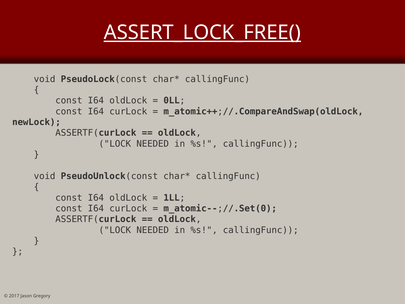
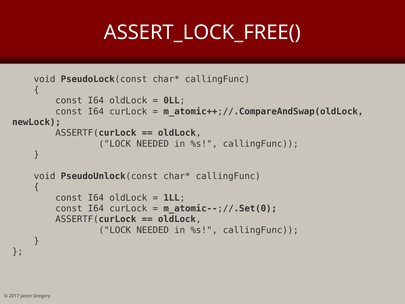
ASSERT_LOCK_FREE( underline: present -> none (202, 33)
